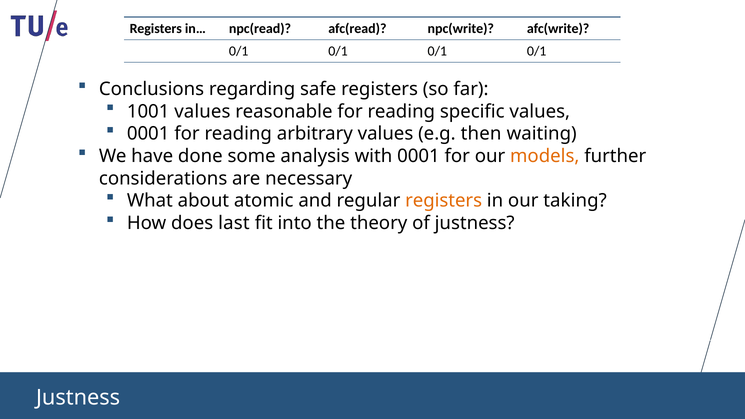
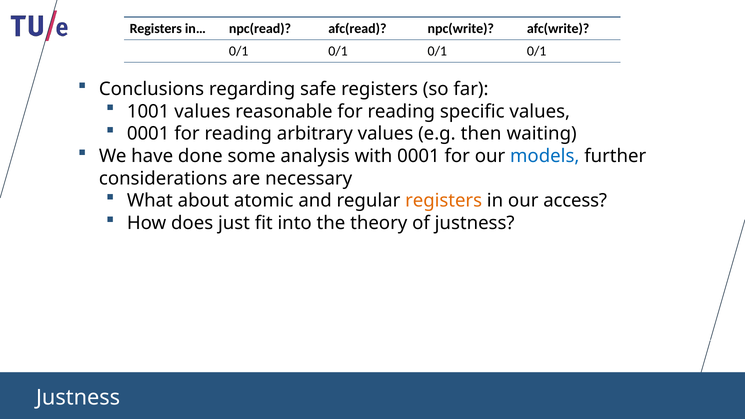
models colour: orange -> blue (545, 156)
taking: taking -> access (575, 201)
last: last -> just (234, 223)
